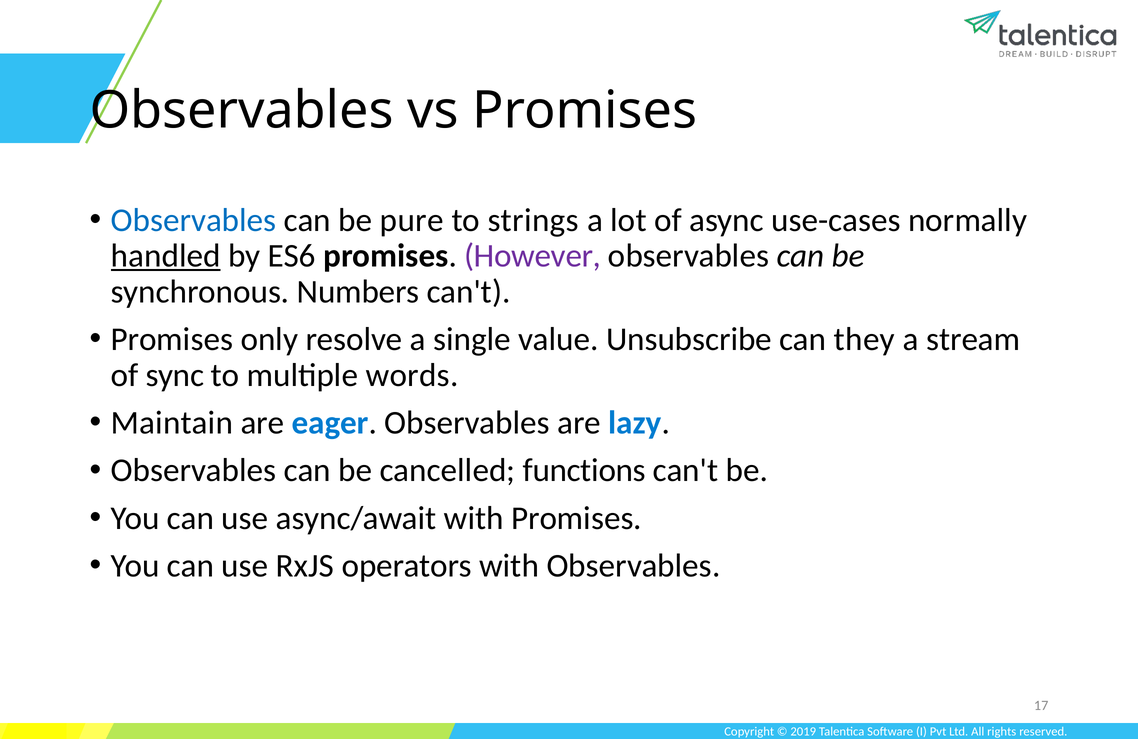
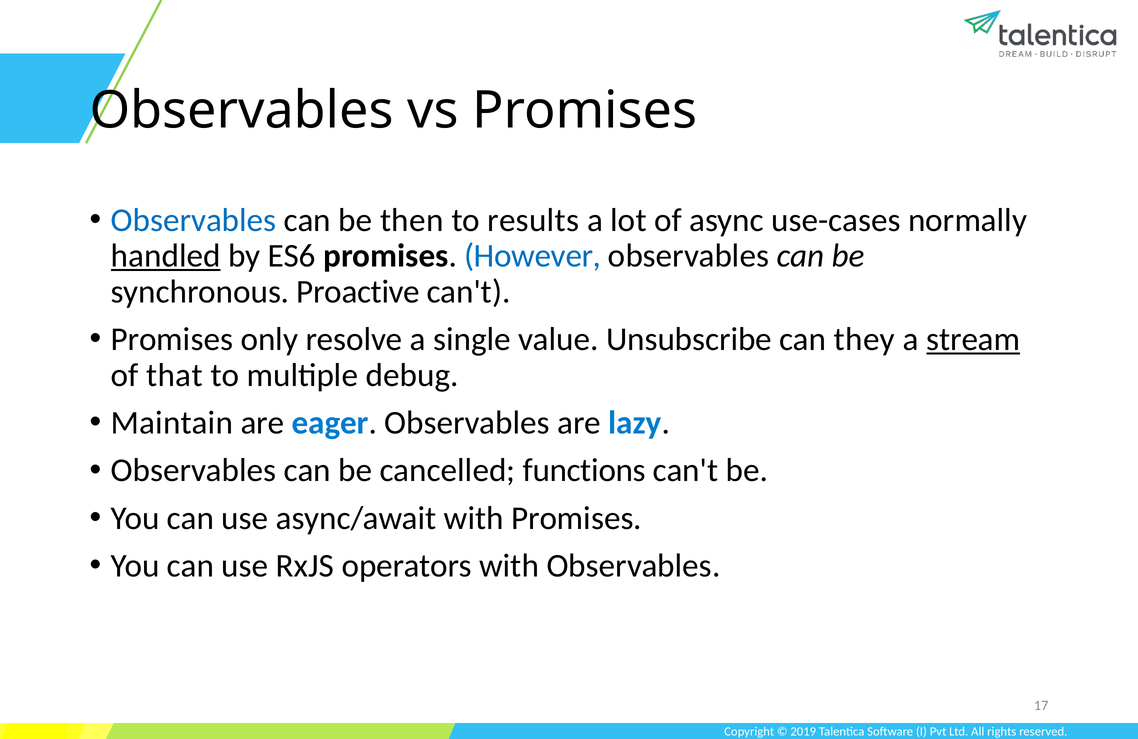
pure: pure -> then (412, 220)
strings: strings -> results (533, 220)
However colour: purple -> blue (533, 256)
Numbers: Numbers -> Proactive (358, 292)
stream underline: none -> present (973, 340)
sync: sync -> that (174, 376)
words: words -> debug (412, 376)
